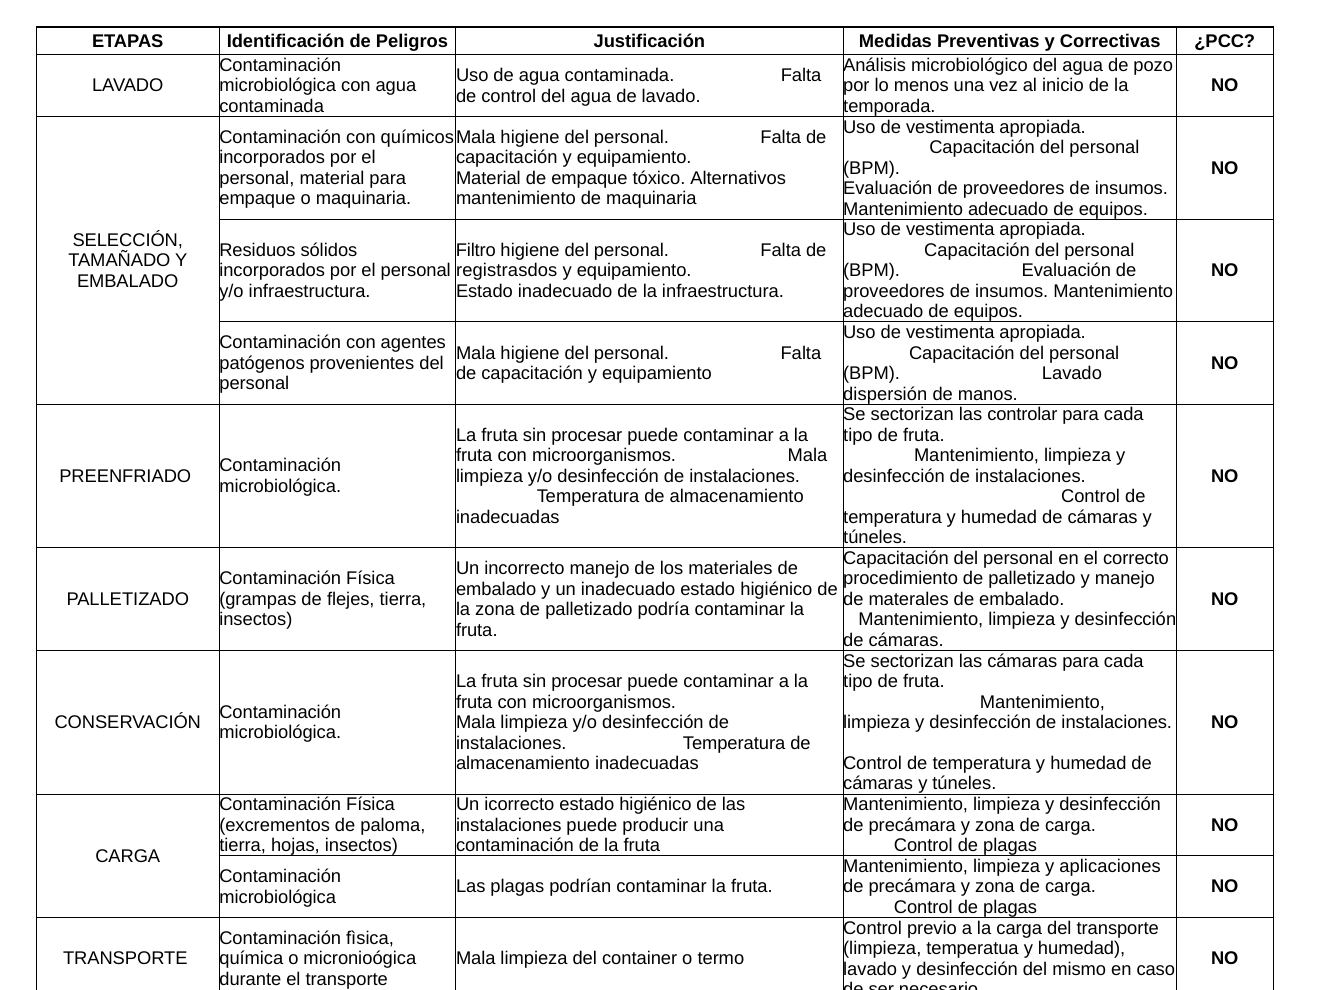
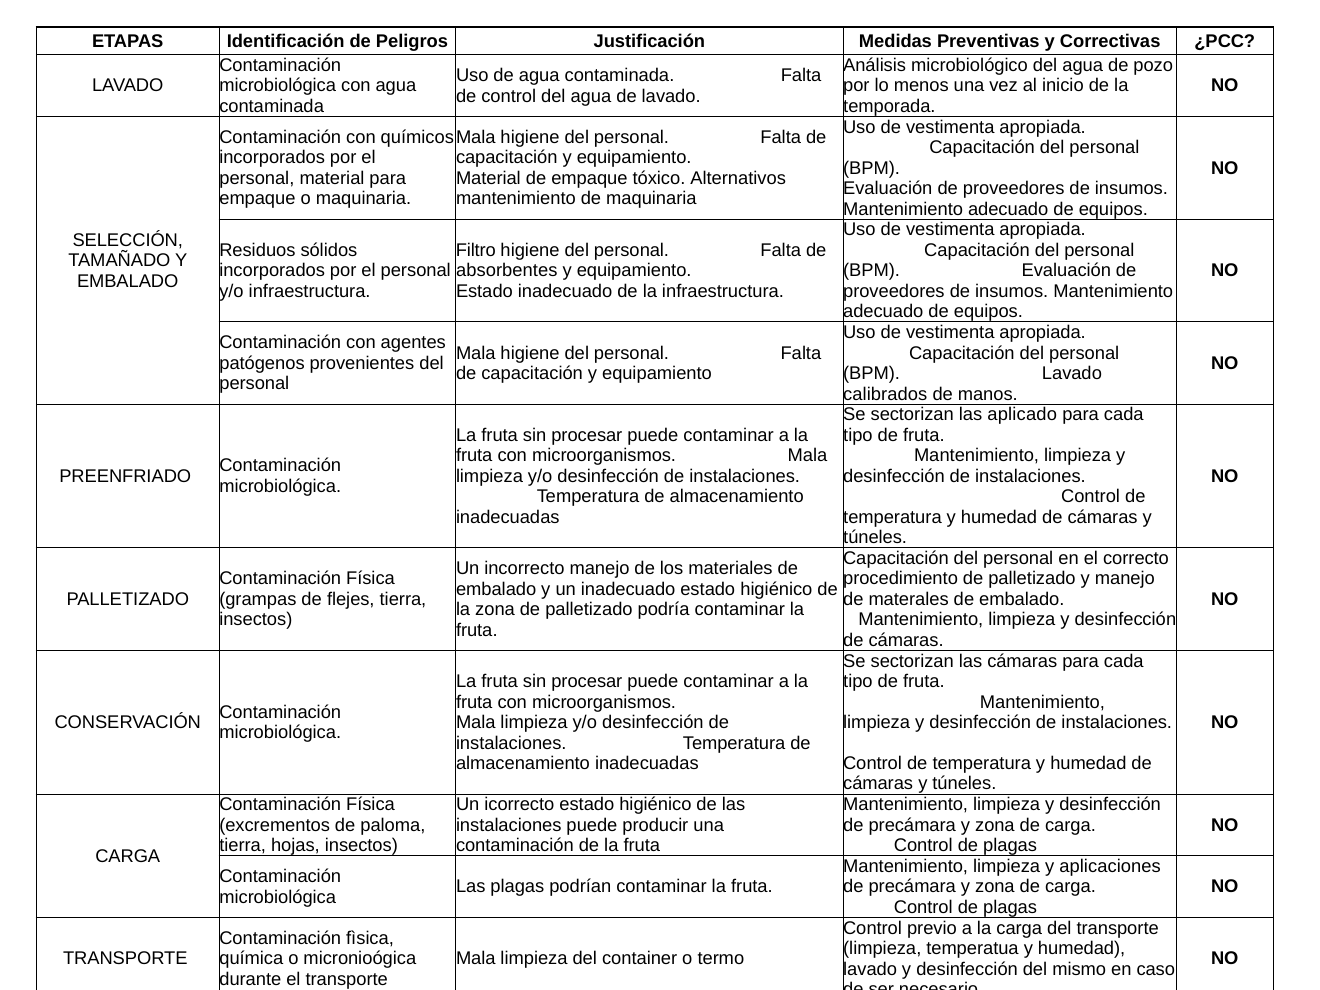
registrasdos: registrasdos -> absorbentes (507, 271)
dispersión: dispersión -> calibrados (885, 394)
controlar: controlar -> aplicado (1022, 415)
